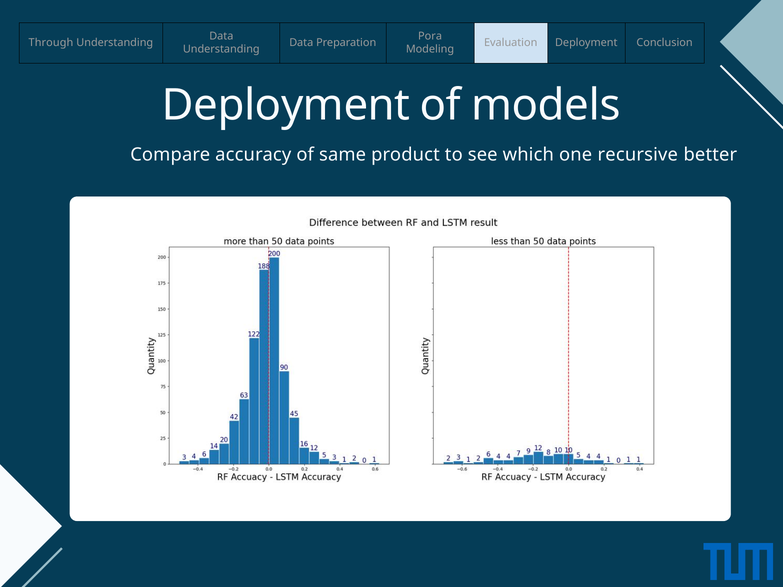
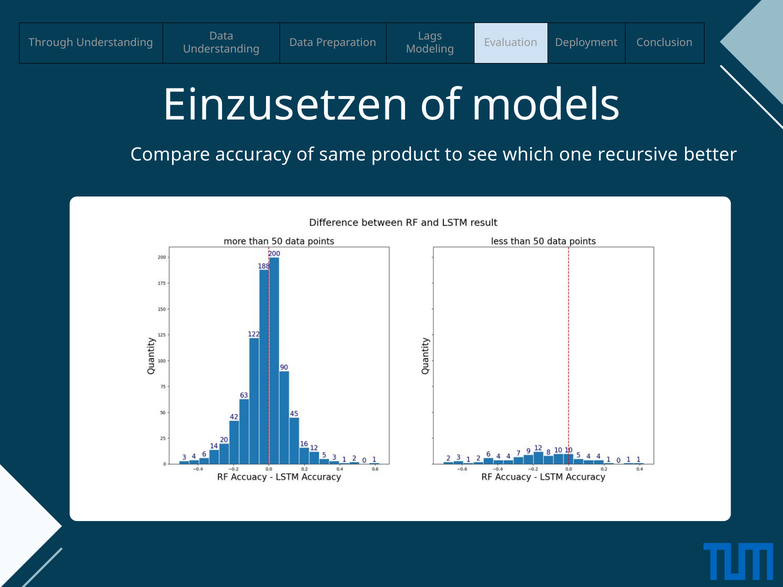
Pora: Pora -> Lags (430, 36)
Deployment: Deployment -> Einzusetzen (286, 105)
